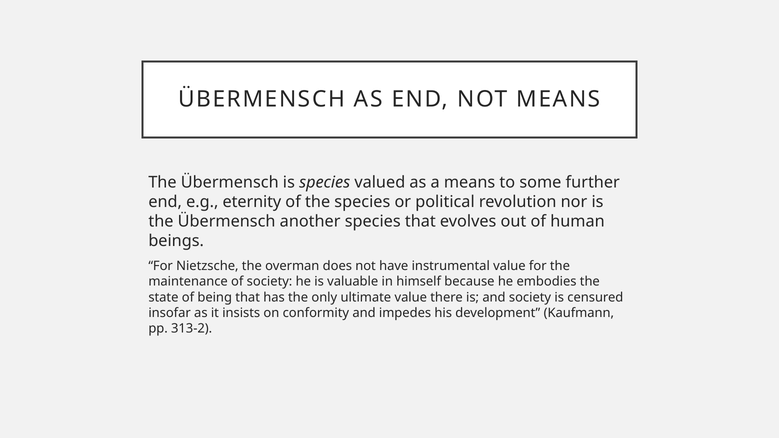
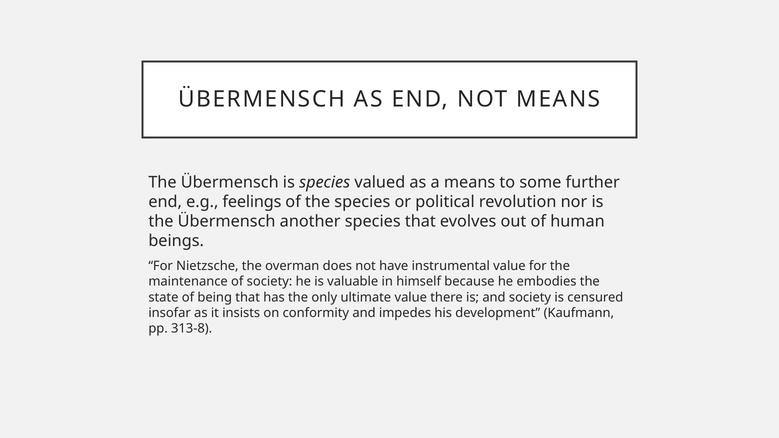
eternity: eternity -> feelings (252, 202)
313-2: 313-2 -> 313-8 (192, 329)
